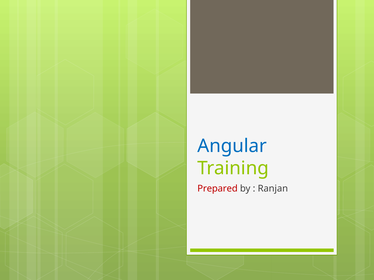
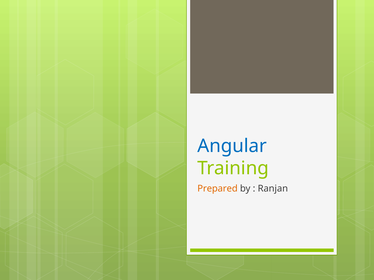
Prepared colour: red -> orange (217, 189)
